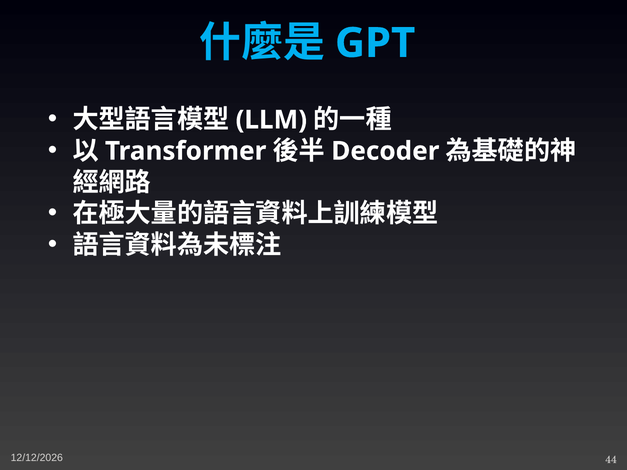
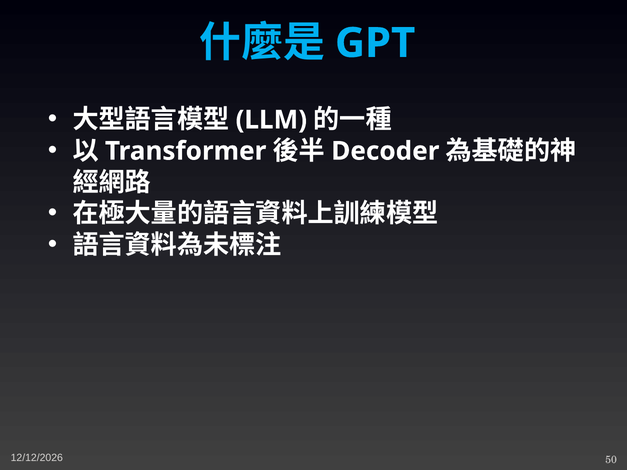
44: 44 -> 50 (611, 460)
